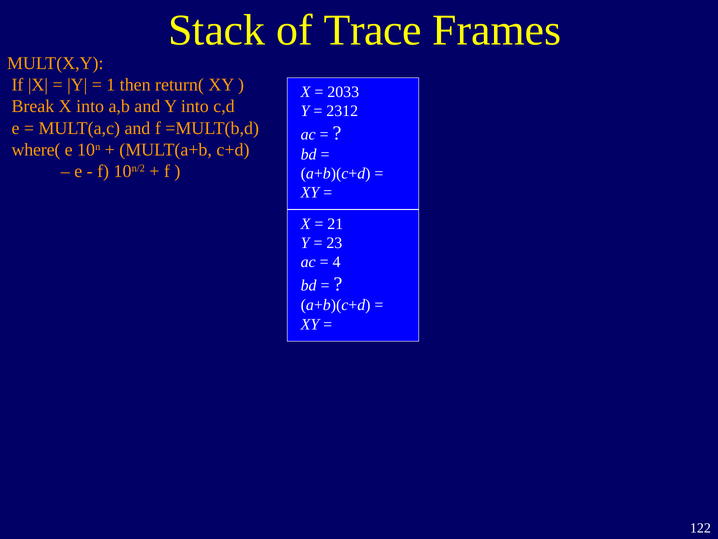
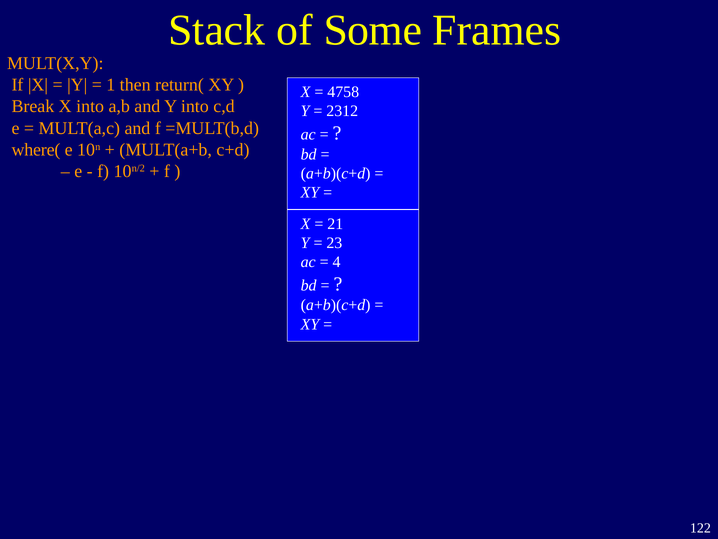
Trace: Trace -> Some (373, 30)
2033: 2033 -> 4758 (343, 92)
